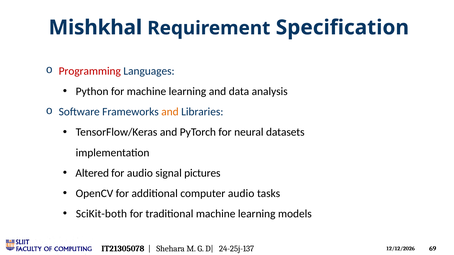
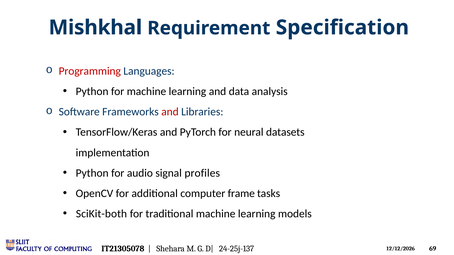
and colour: orange -> red (170, 112)
Altered: Altered -> Python (92, 173)
pictures: pictures -> profiles (202, 173)
computer audio: audio -> frame (241, 194)
